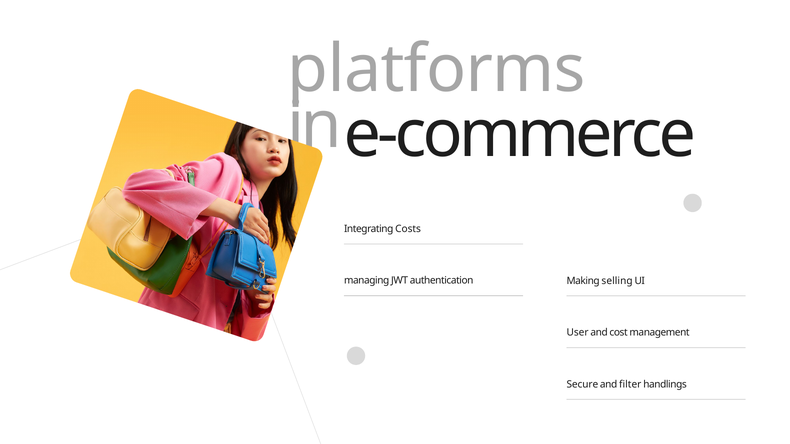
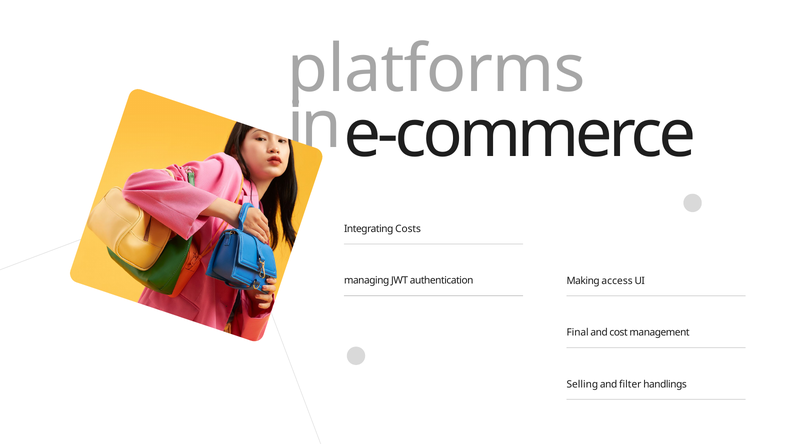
selling: selling -> access (617, 281)
User: User -> Final (578, 333)
Secure: Secure -> Selling (582, 385)
